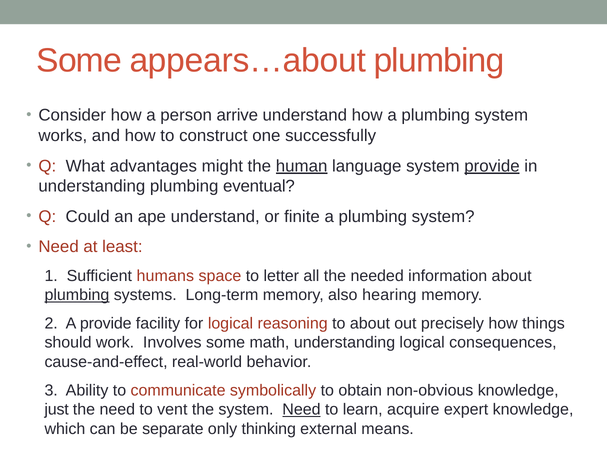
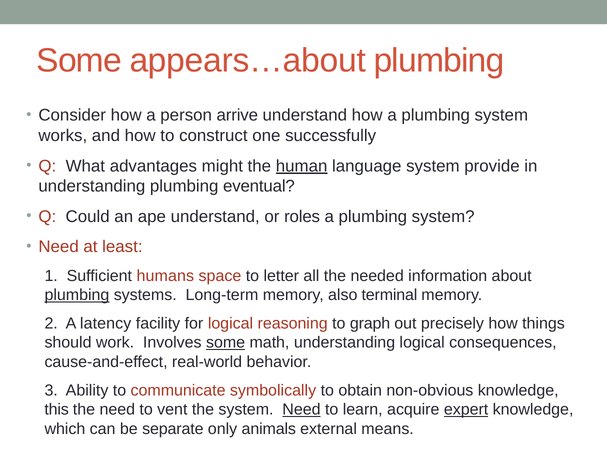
provide underline: present -> none (492, 166)
finite: finite -> roles (302, 217)
hearing: hearing -> terminal (389, 295)
A provide: provide -> latency (106, 324)
to about: about -> graph (370, 324)
some underline: none -> present (226, 343)
just: just -> this (57, 410)
expert underline: none -> present (466, 410)
thinking: thinking -> animals (269, 429)
